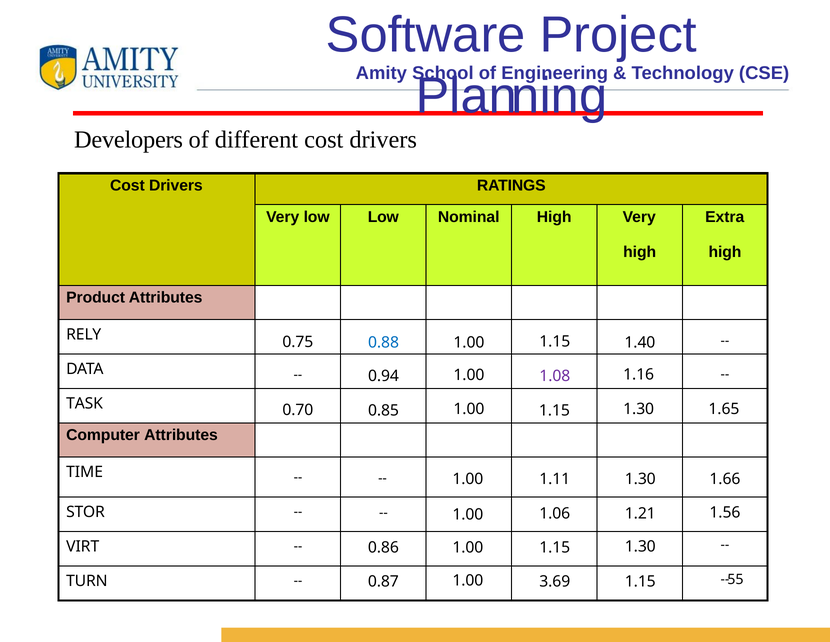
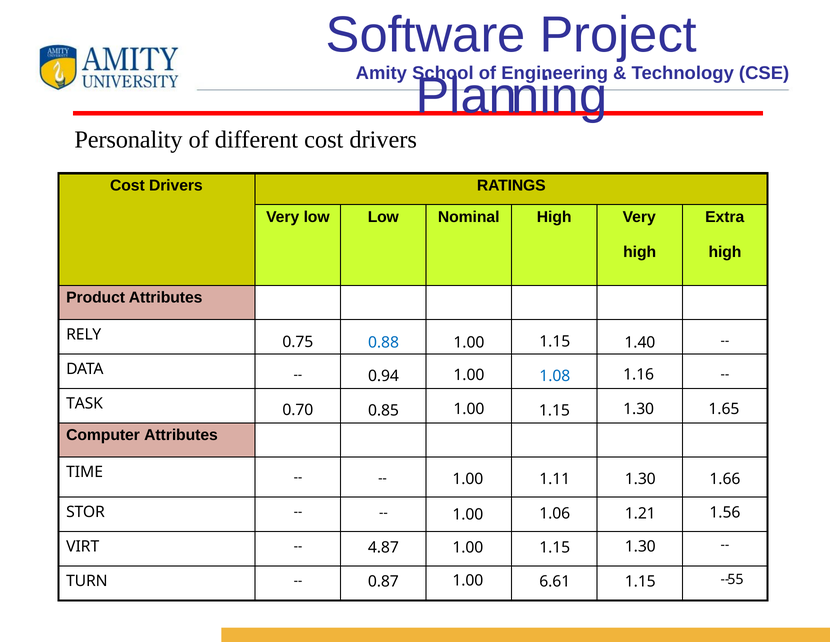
Developers: Developers -> Personality (128, 139)
1.08 colour: purple -> blue (555, 375)
0.86: 0.86 -> 4.87 (383, 547)
3.69: 3.69 -> 6.61 (555, 581)
